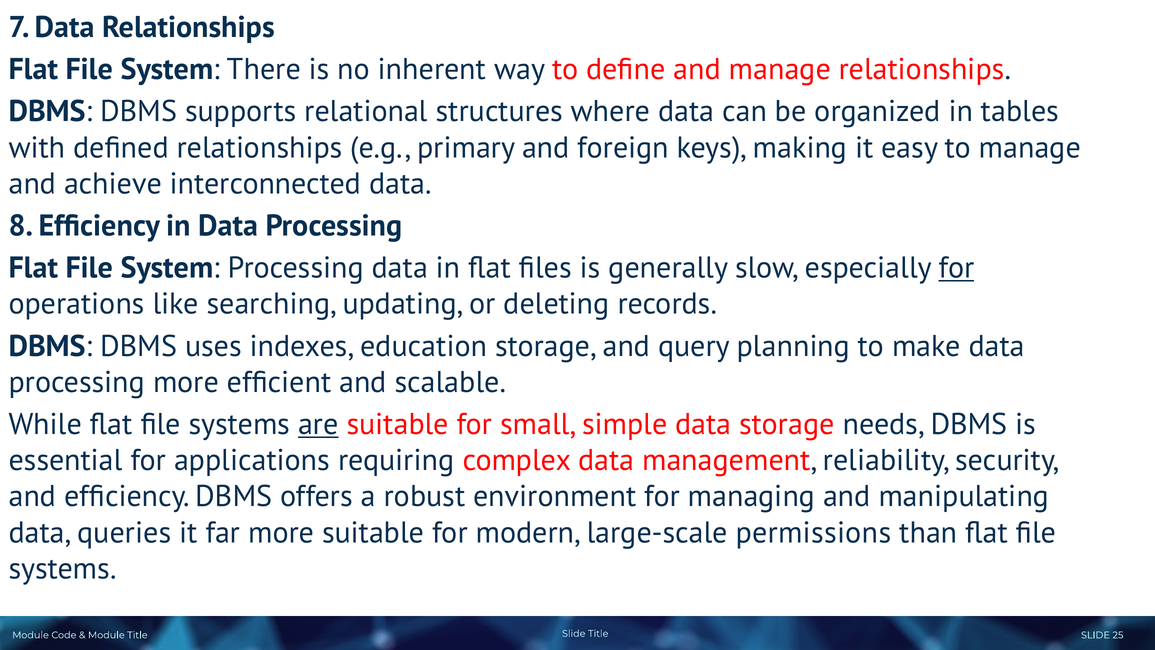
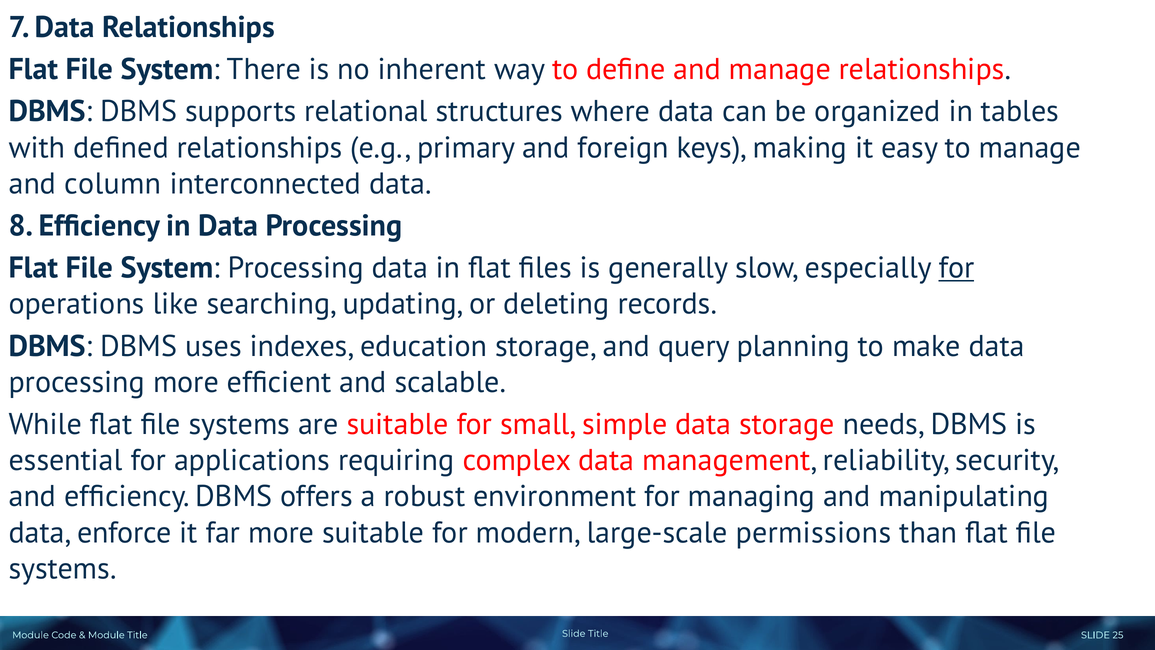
achieve: achieve -> column (113, 184)
are underline: present -> none (318, 424)
queries: queries -> enforce (124, 532)
